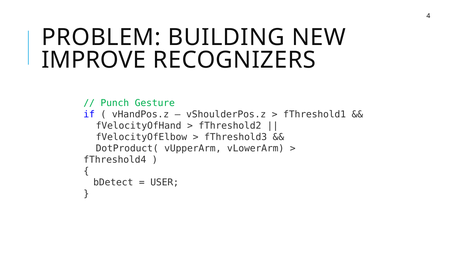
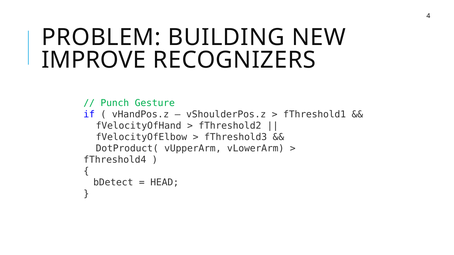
USER: USER -> HEAD (165, 183)
